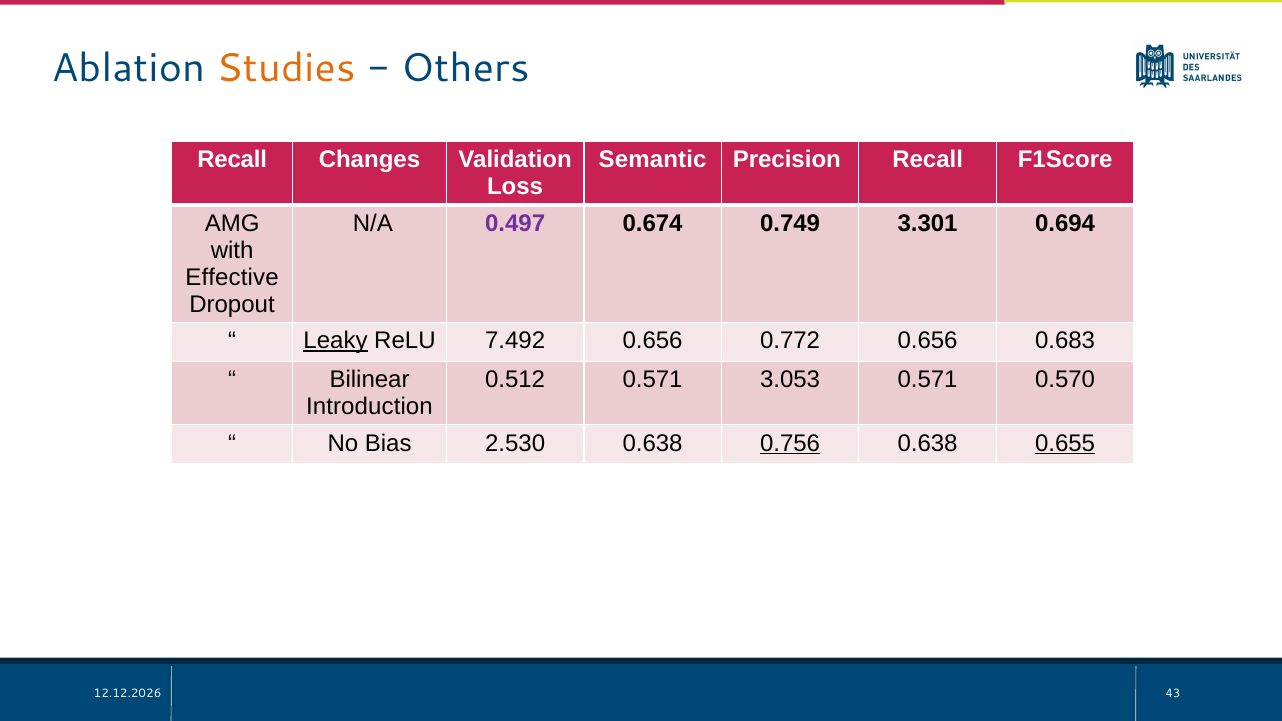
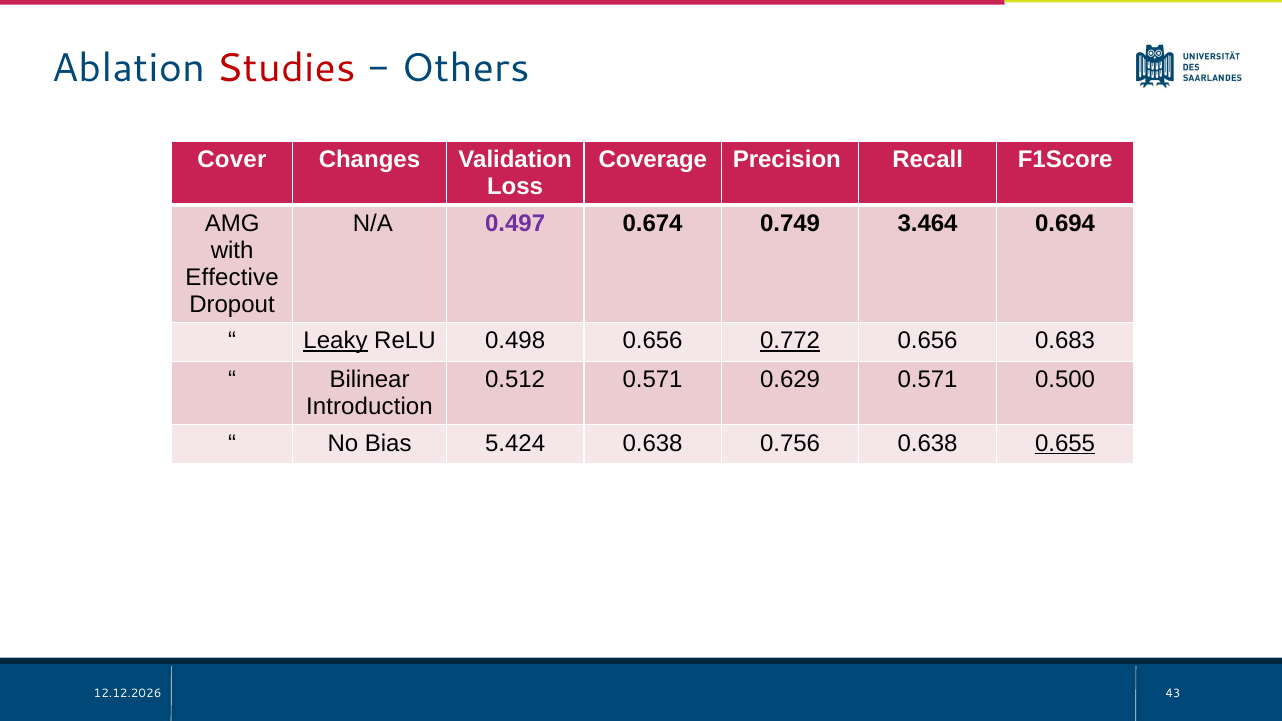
Studies colour: orange -> red (286, 68)
Recall: Recall -> Cover (232, 160)
Semantic: Semantic -> Coverage (653, 160)
3.301: 3.301 -> 3.464 (928, 224)
7.492: 7.492 -> 0.498 (515, 341)
0.772 underline: none -> present (790, 341)
3.053: 3.053 -> 0.629 (790, 380)
0.570: 0.570 -> 0.500 (1065, 380)
2.530: 2.530 -> 5.424 (515, 443)
0.756 underline: present -> none (790, 443)
